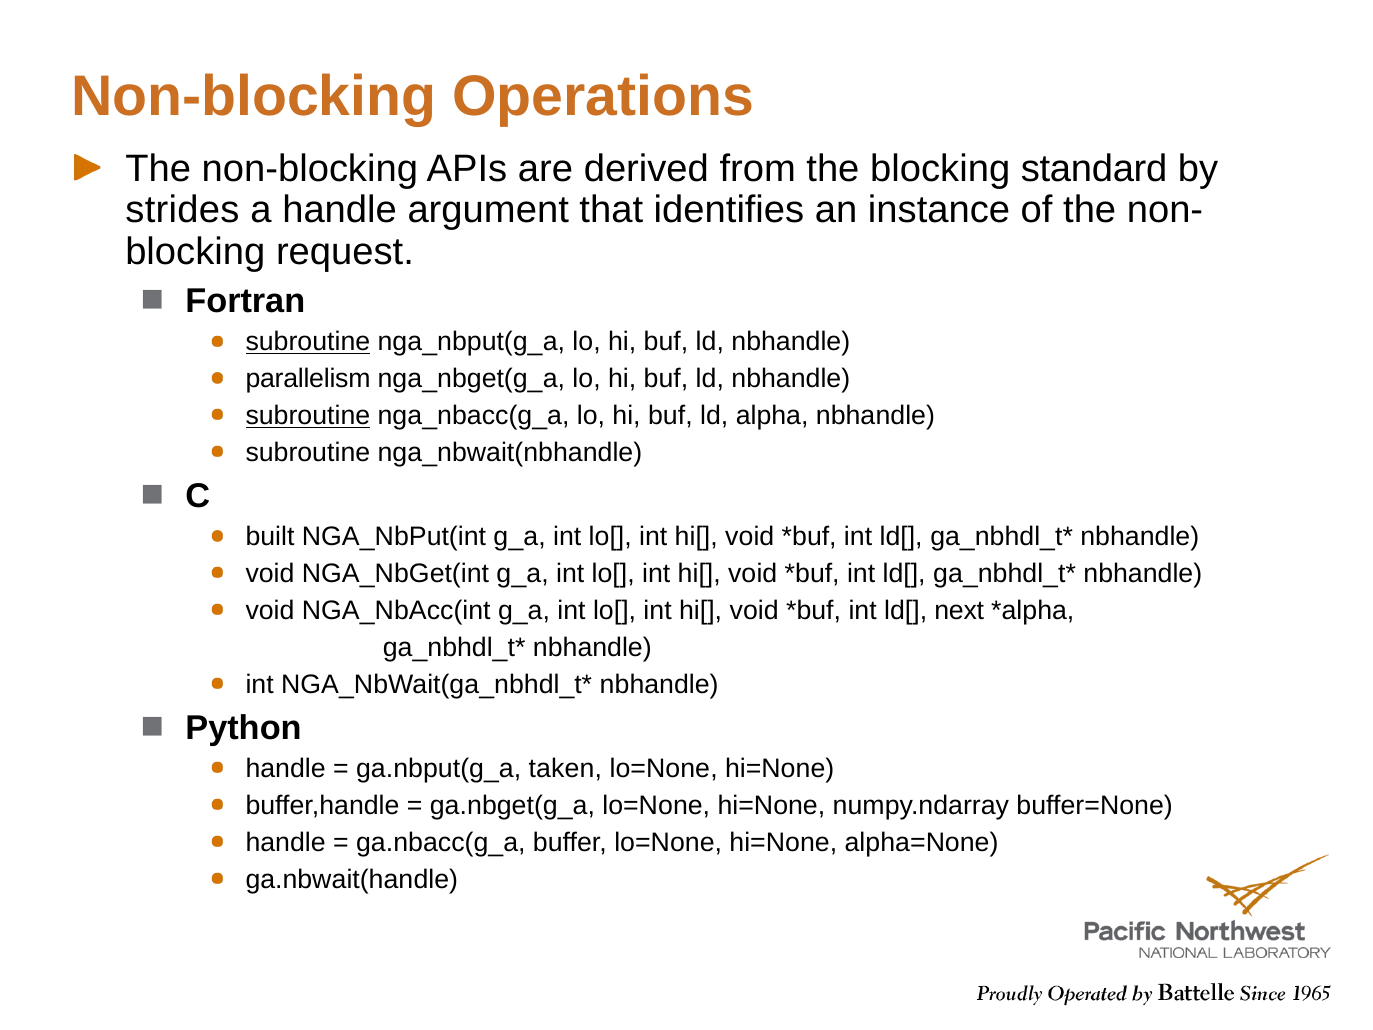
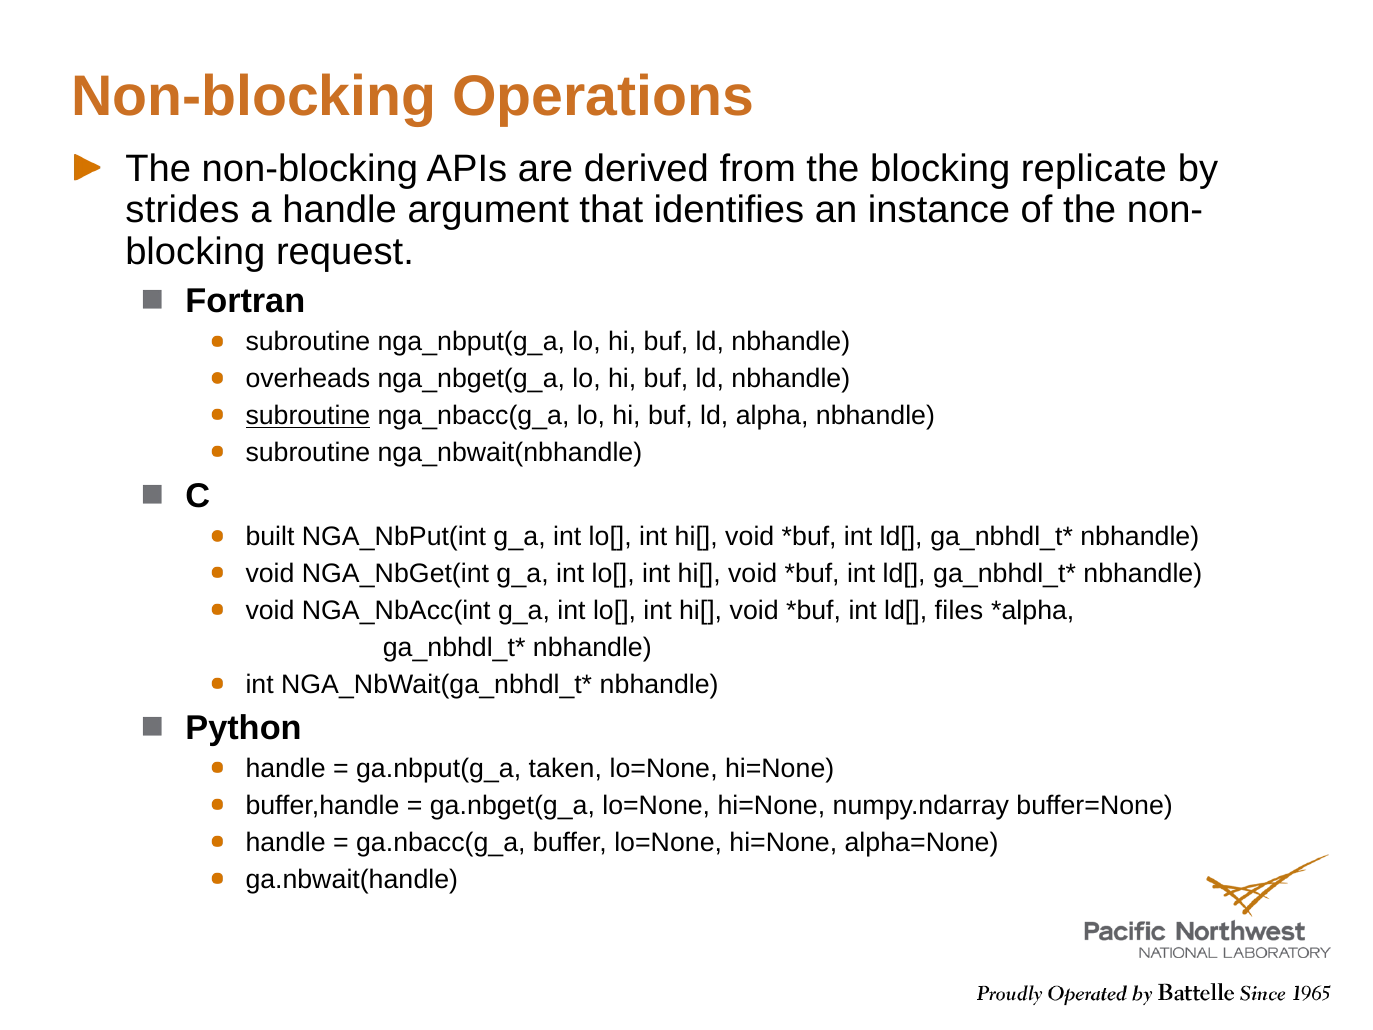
standard: standard -> replicate (1094, 169)
subroutine underline: present -> none (308, 342)
parallelism: parallelism -> overheads (308, 379)
next: next -> files (959, 611)
